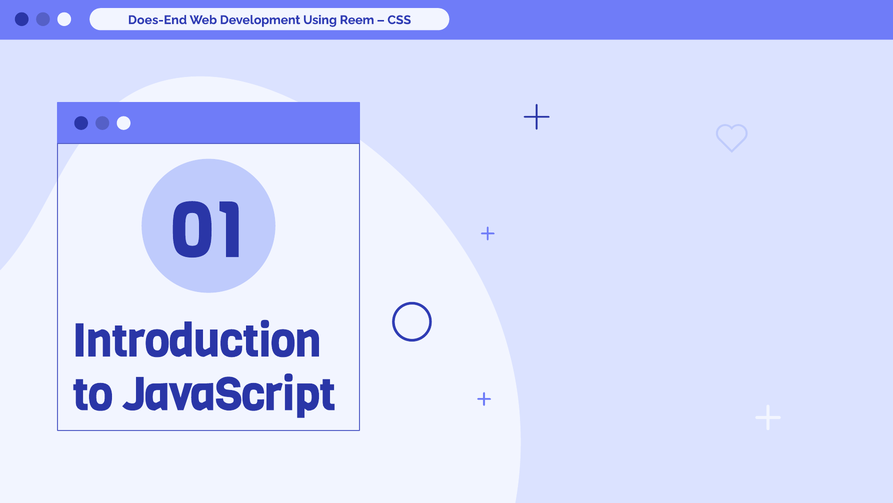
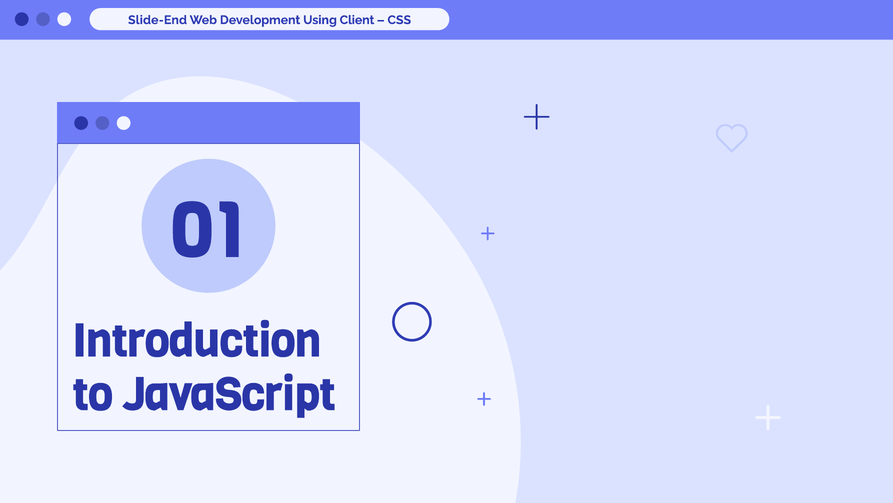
Does-End: Does-End -> Slide-End (158, 20)
Reem: Reem -> Client (357, 20)
